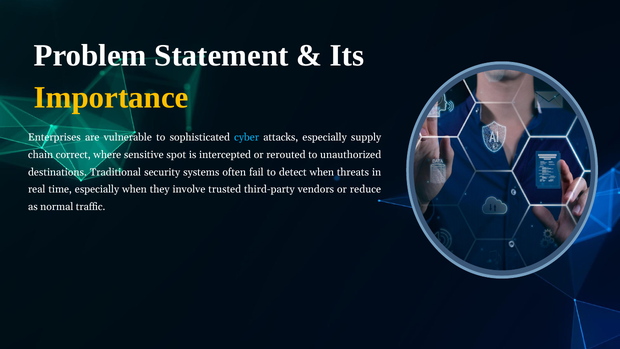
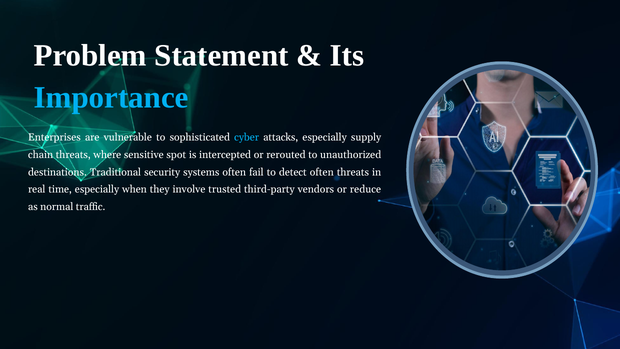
Importance colour: yellow -> light blue (111, 98)
chain correct: correct -> threats (73, 155)
detect when: when -> often (322, 172)
